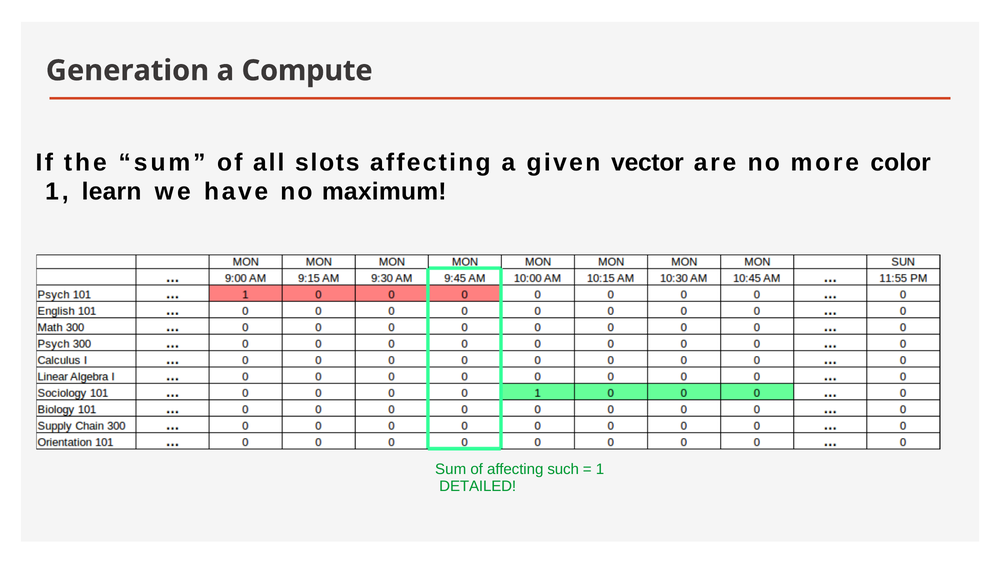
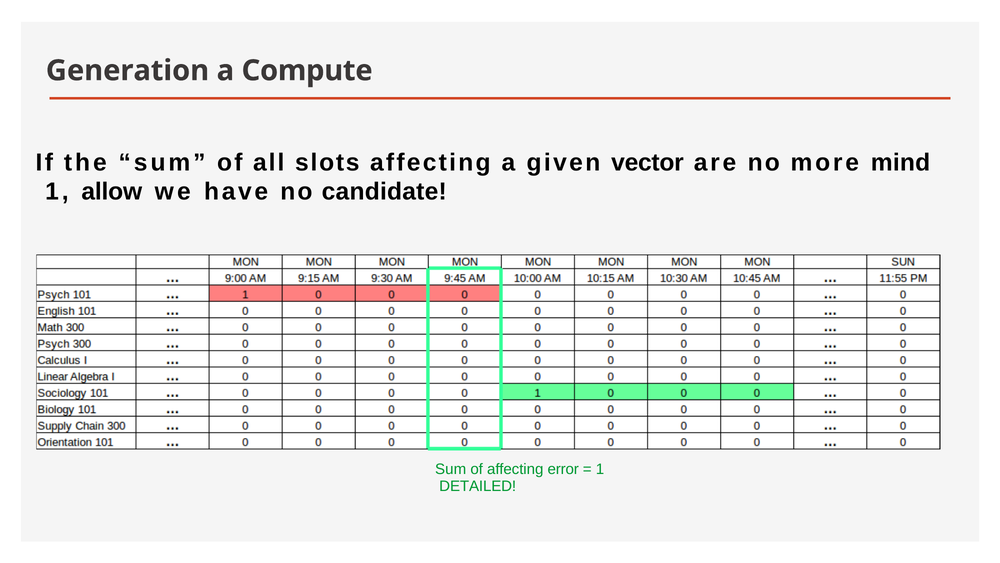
color: color -> mind (901, 163)
learn: learn -> allow (112, 191)
maximum: maximum -> candidate (384, 191)
such: such -> error (563, 469)
